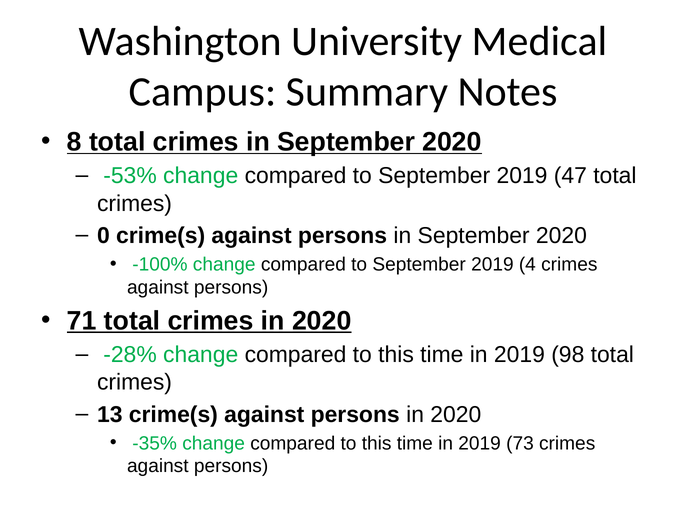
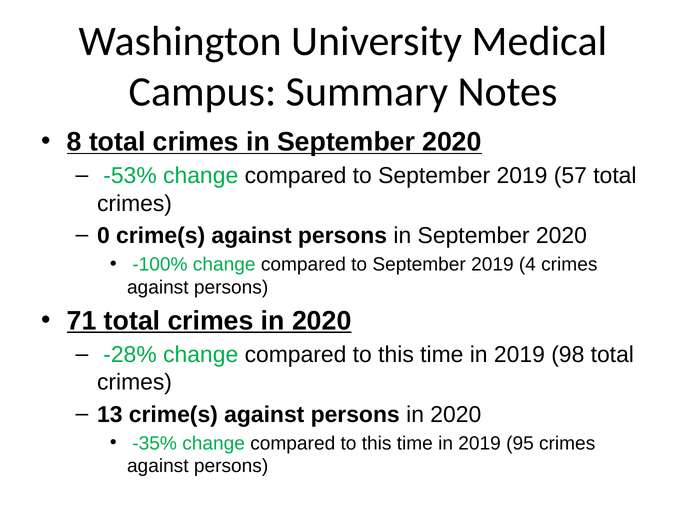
47: 47 -> 57 (570, 176)
73: 73 -> 95 (520, 443)
